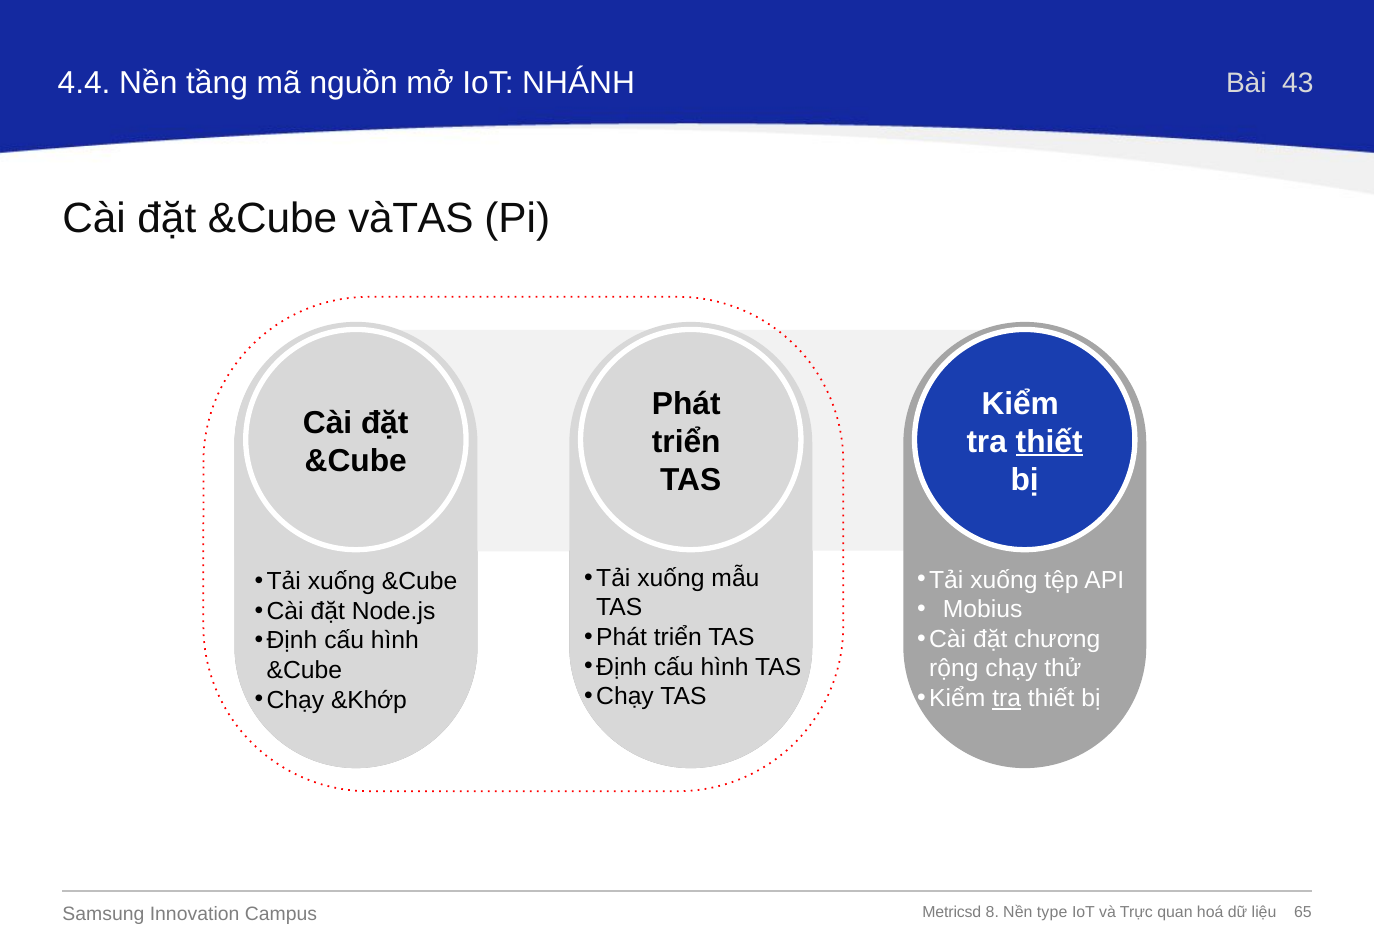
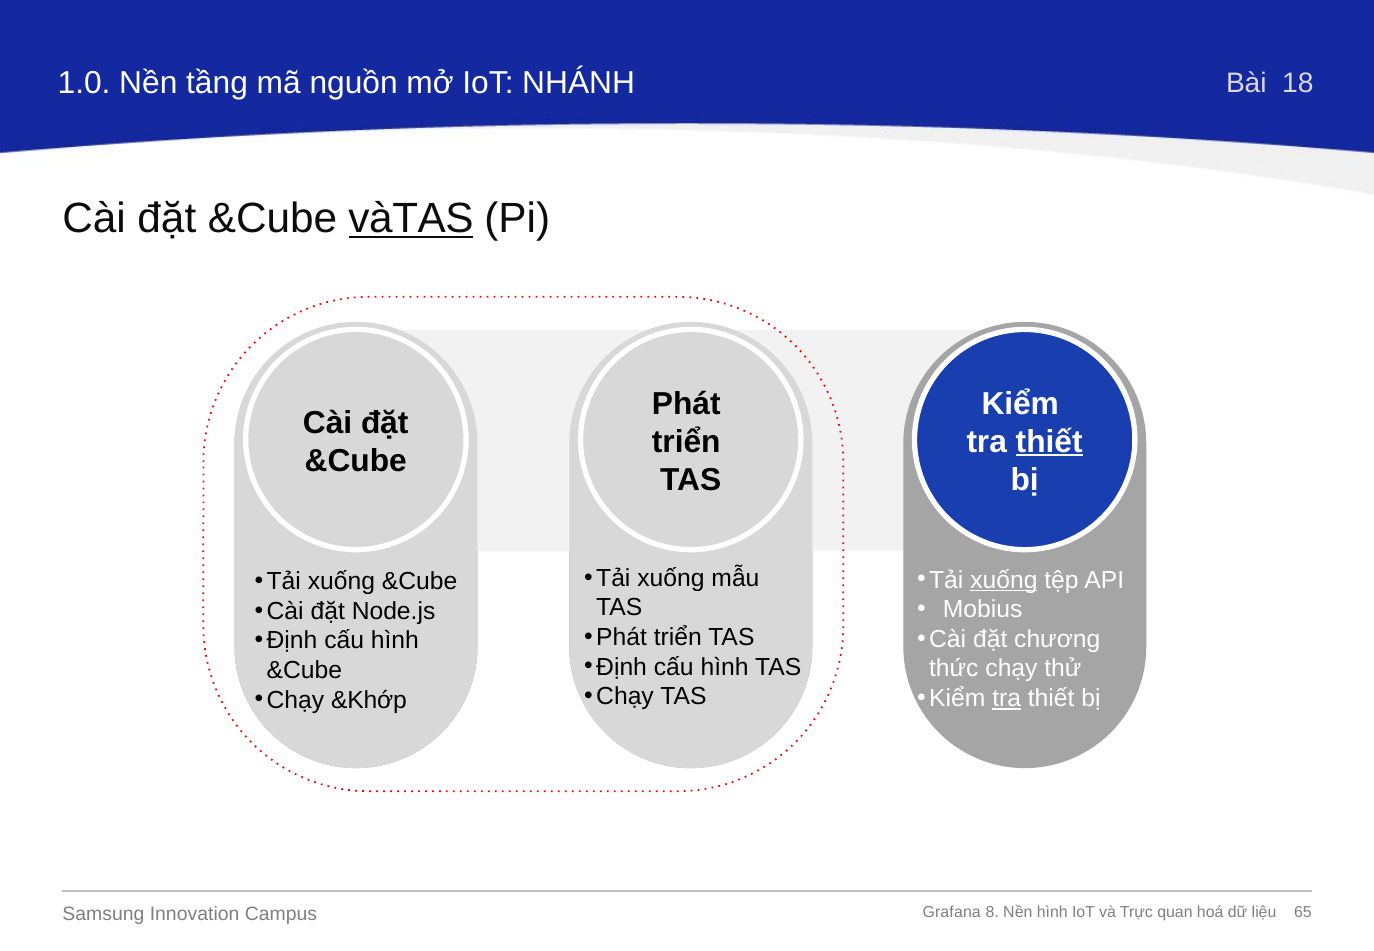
4.4: 4.4 -> 1.0 (84, 83)
43: 43 -> 18 (1298, 83)
vàTAS underline: none -> present (411, 219)
xuống underline: none -> present (1004, 580)
rộng: rộng -> thức (954, 669)
Metricsd: Metricsd -> Grafana (952, 912)
Nền type: type -> hình (1052, 912)
